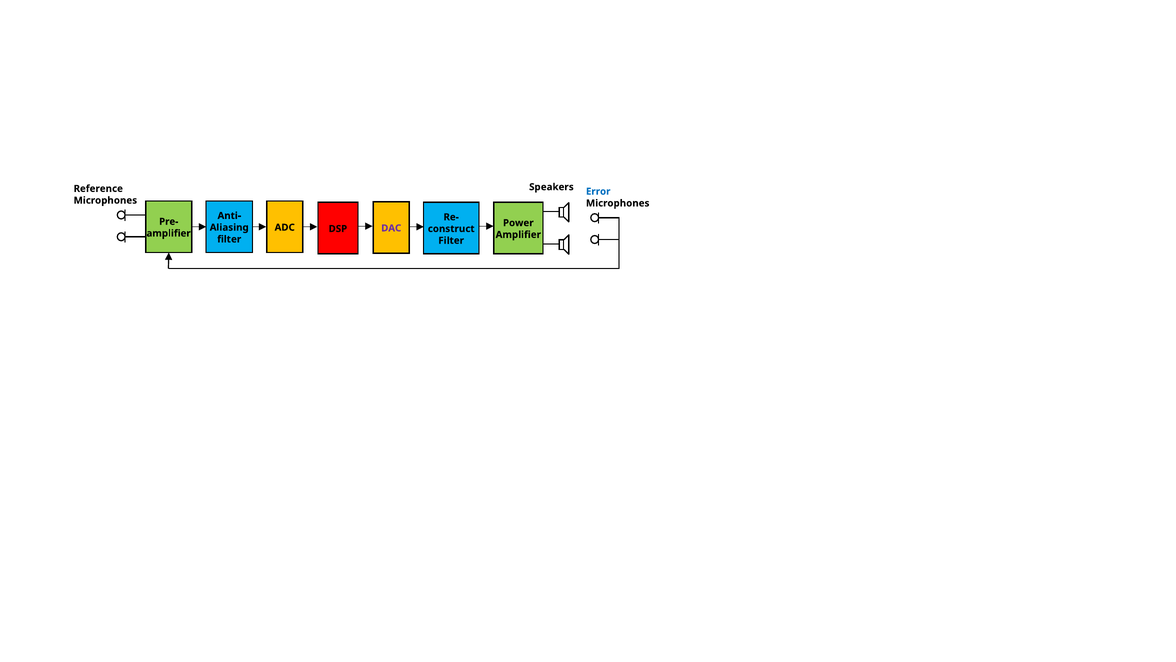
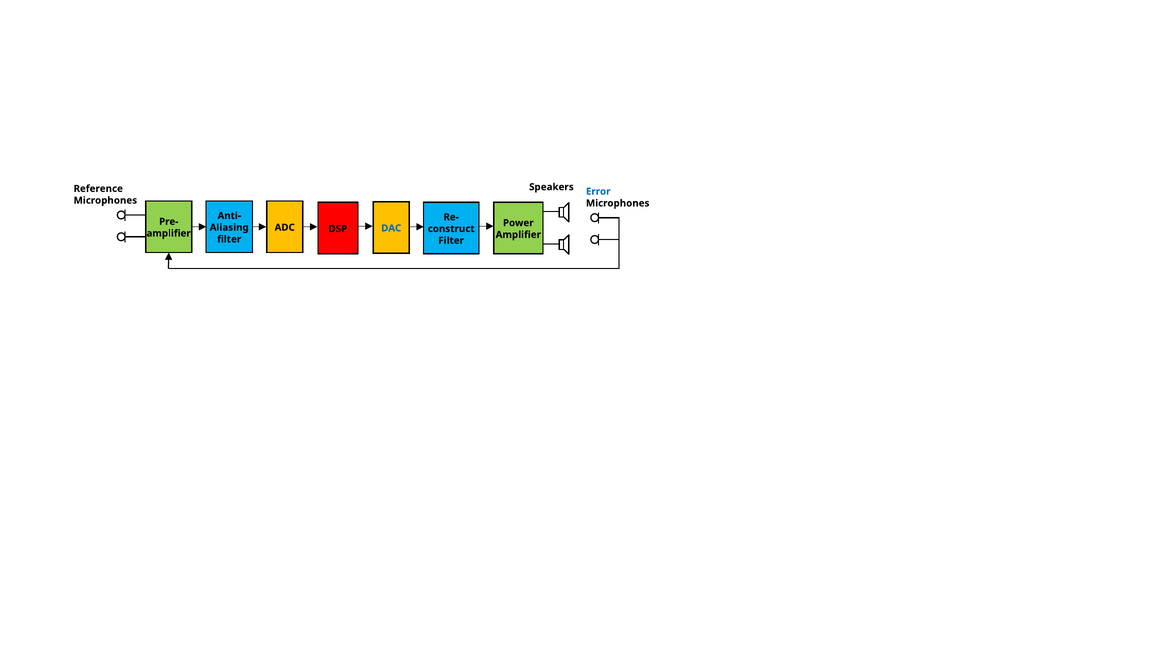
DAC colour: purple -> blue (391, 228)
